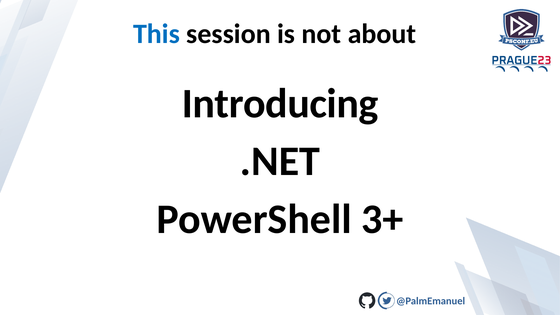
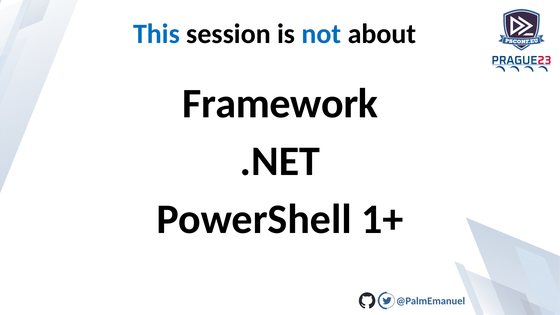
not colour: black -> blue (321, 34)
Introducing: Introducing -> Framework (280, 104)
3+: 3+ -> 1+ (382, 219)
